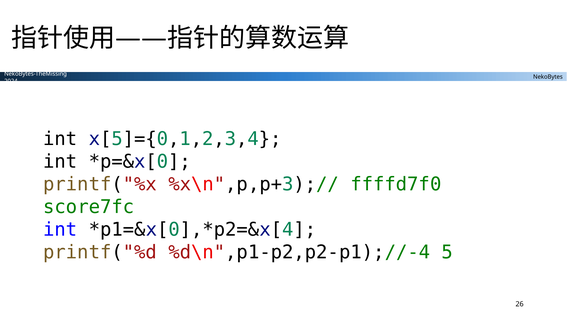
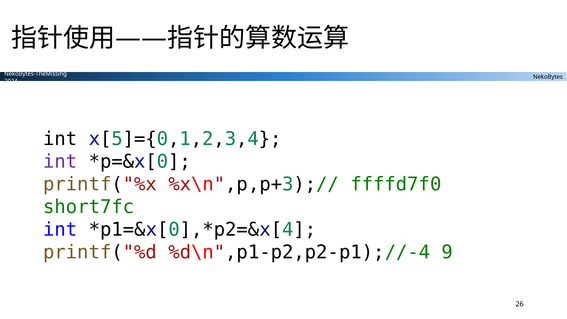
int colour: black -> purple (60, 161)
score7fc: score7fc -> short7fc (89, 207)
5: 5 -> 9 (447, 252)
